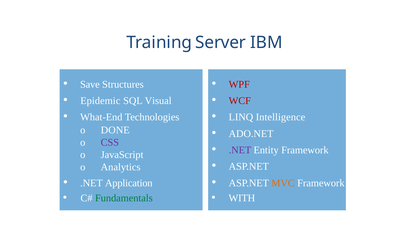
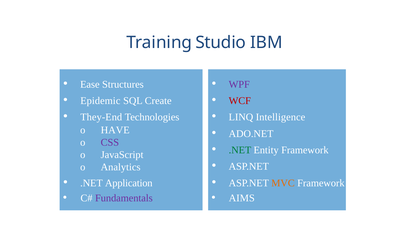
Server: Server -> Studio (221, 42)
Save: Save -> Ease (90, 84)
WPF colour: red -> purple (239, 84)
Visual: Visual -> Create (158, 101)
What-End: What-End -> They-End (101, 117)
DONE: DONE -> HAVE (115, 130)
.NET colour: purple -> green (240, 150)
Fundamentals colour: green -> purple (124, 198)
WITH: WITH -> AIMS (242, 198)
